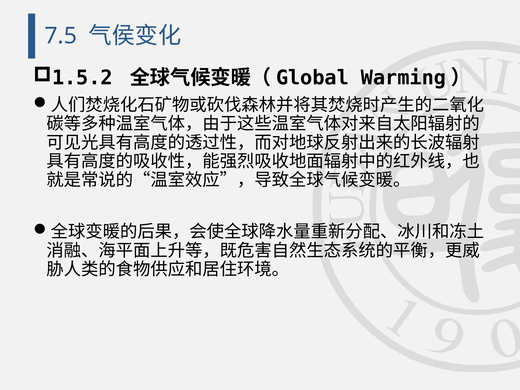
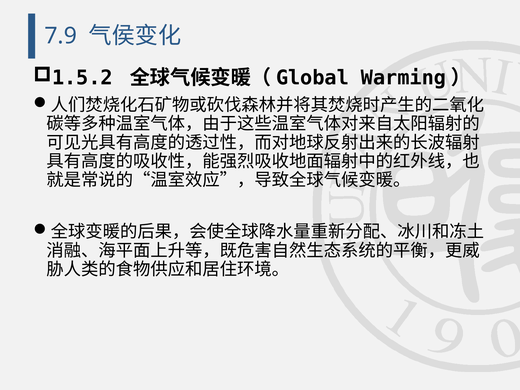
7.5: 7.5 -> 7.9 (61, 36)
